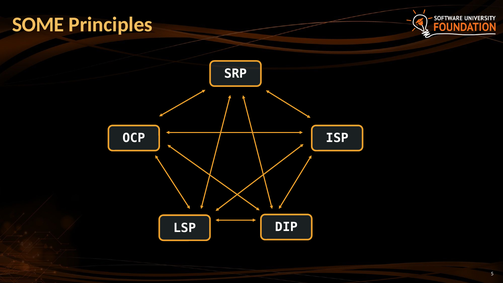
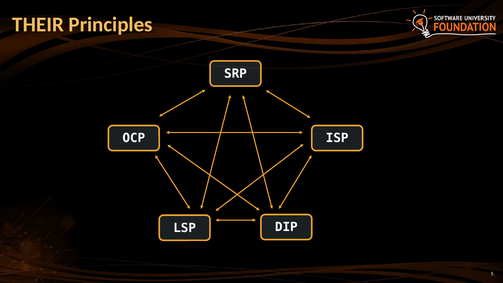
SOME: SOME -> THEIR (38, 24)
